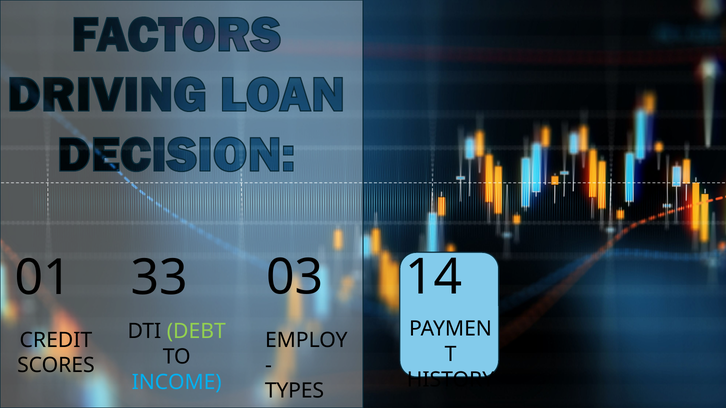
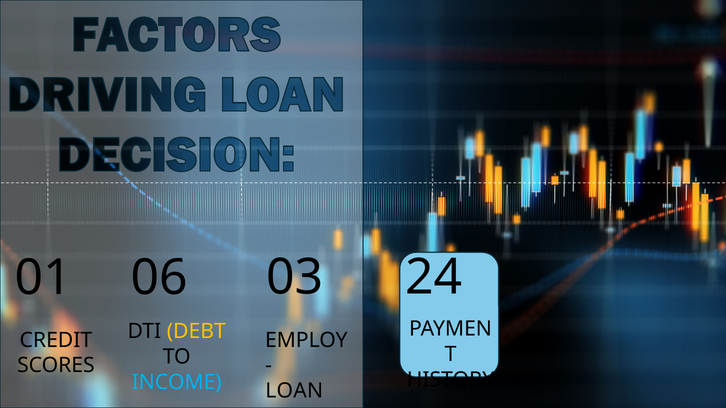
33: 33 -> 06 (159, 278)
14: 14 -> 24 (434, 278)
DEBT colour: light green -> yellow (196, 332)
TYPES: TYPES -> LOAN (294, 391)
